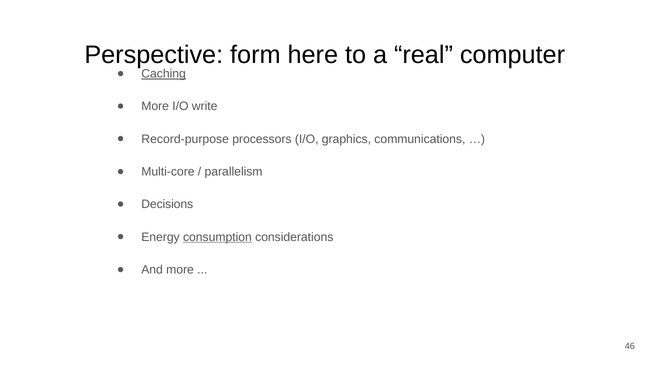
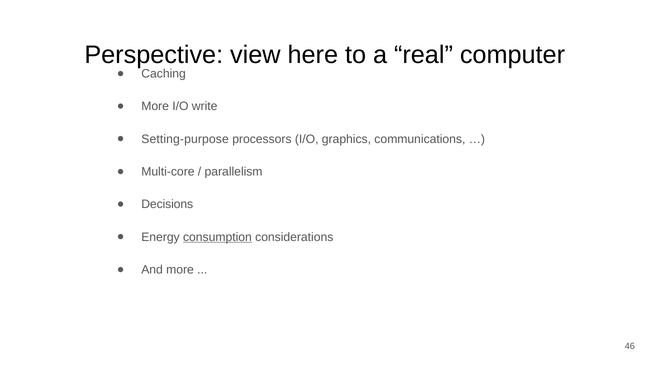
form: form -> view (255, 55)
Caching underline: present -> none (164, 74)
Record-purpose: Record-purpose -> Setting-purpose (185, 139)
